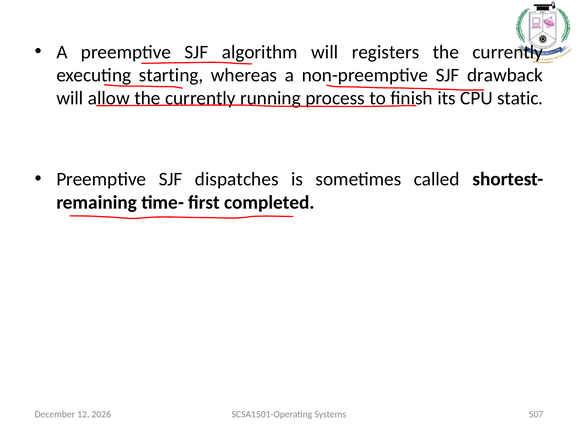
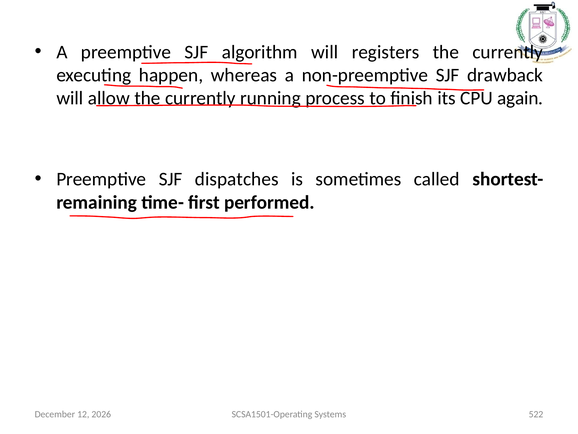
starting: starting -> happen (171, 75)
static: static -> again (520, 98)
completed: completed -> performed (269, 202)
507: 507 -> 522 (536, 414)
